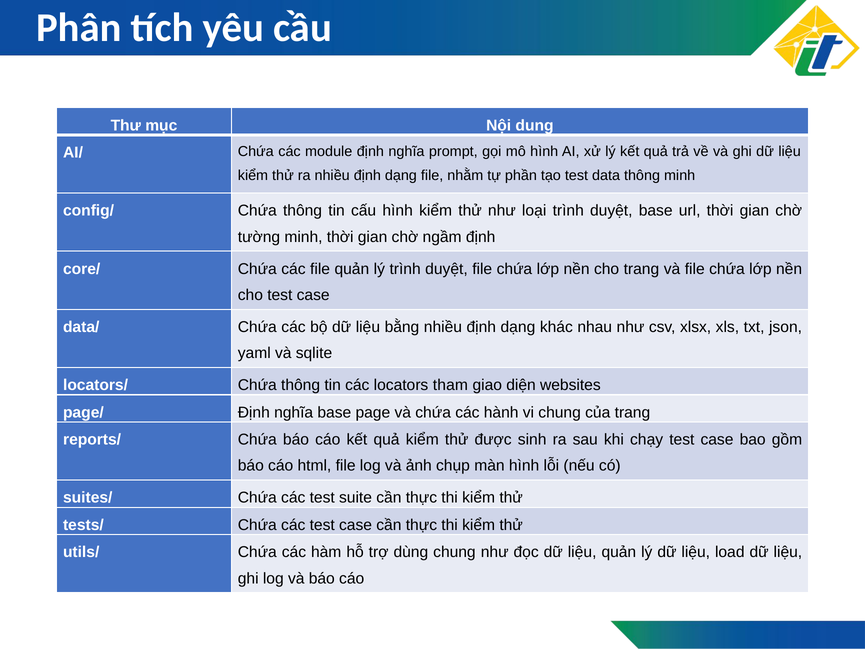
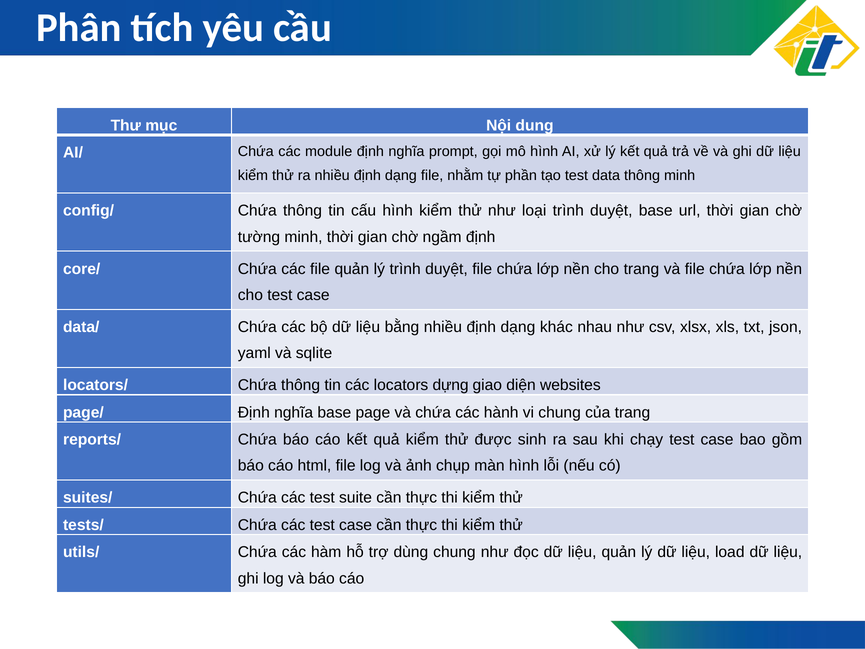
tham: tham -> dựng (451, 385)
